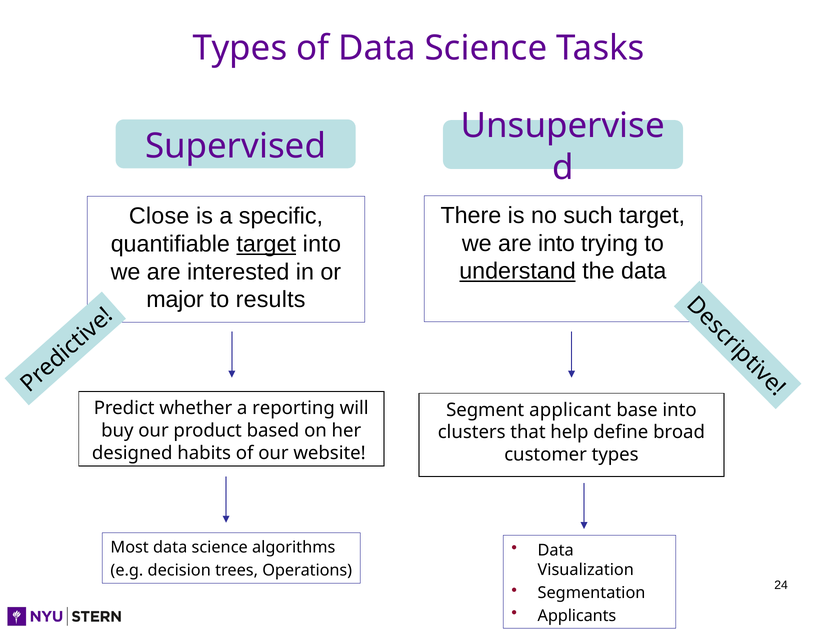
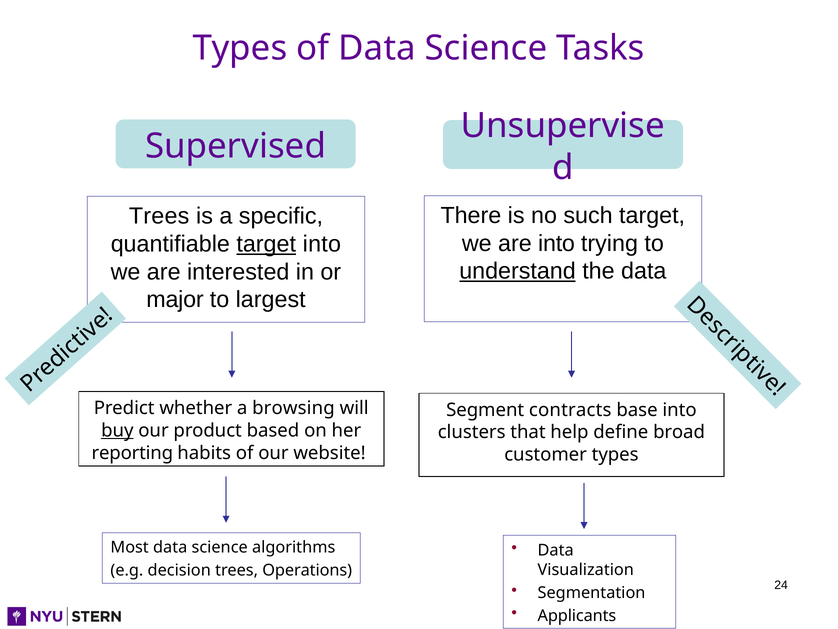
Close: Close -> Trees (159, 216)
results: results -> largest (271, 300)
reporting: reporting -> browsing (293, 408)
applicant: applicant -> contracts (570, 410)
buy underline: none -> present (117, 430)
designed: designed -> reporting (132, 453)
